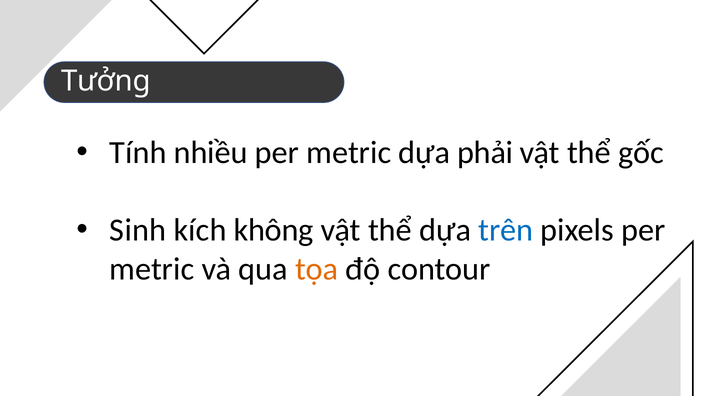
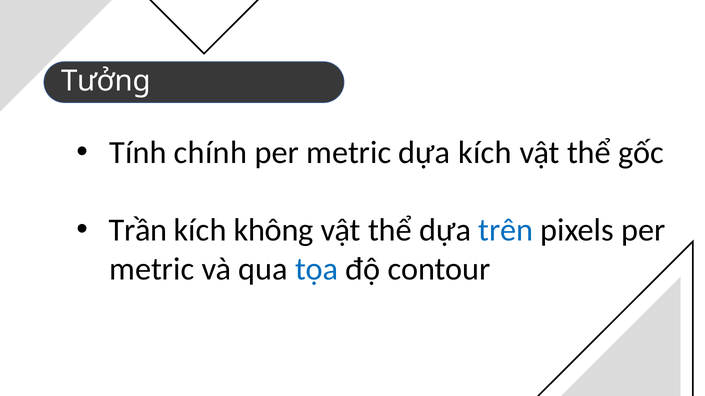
nhiều: nhiều -> chính (210, 153)
dựa phải: phải -> kích (485, 153)
Sinh: Sinh -> Trần (138, 230)
tọa colour: orange -> blue (317, 269)
